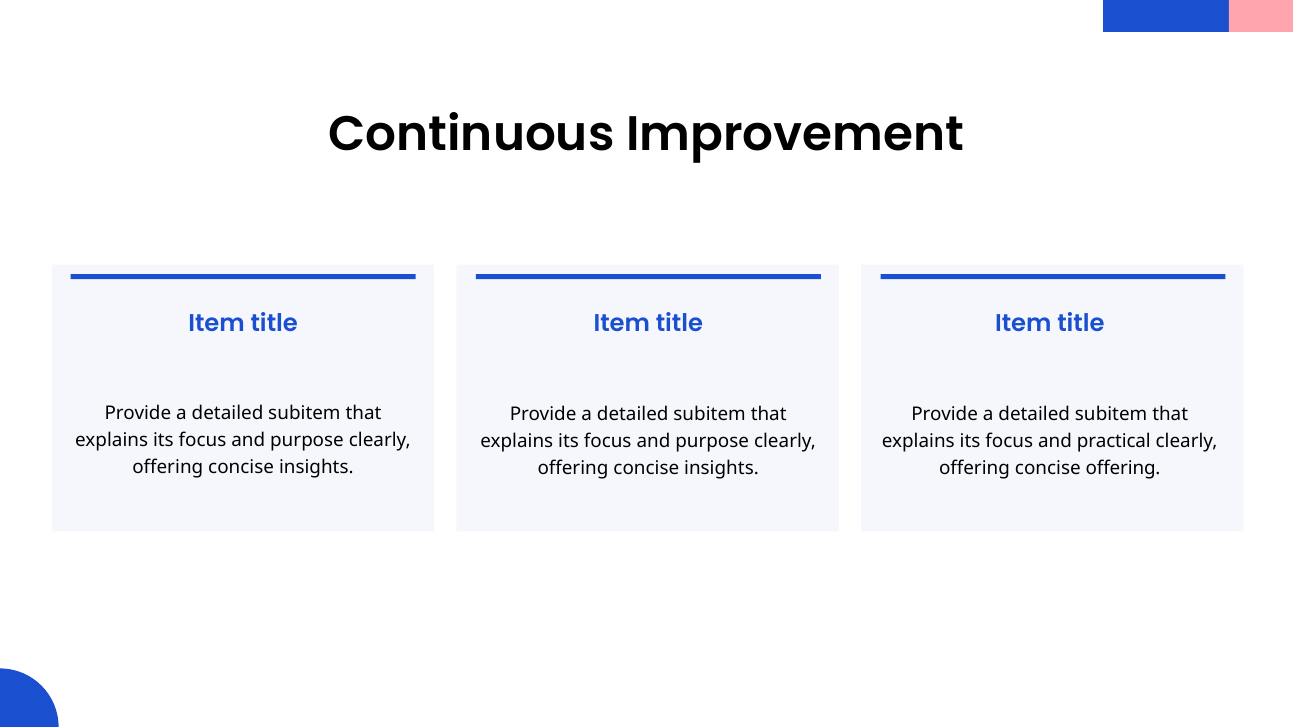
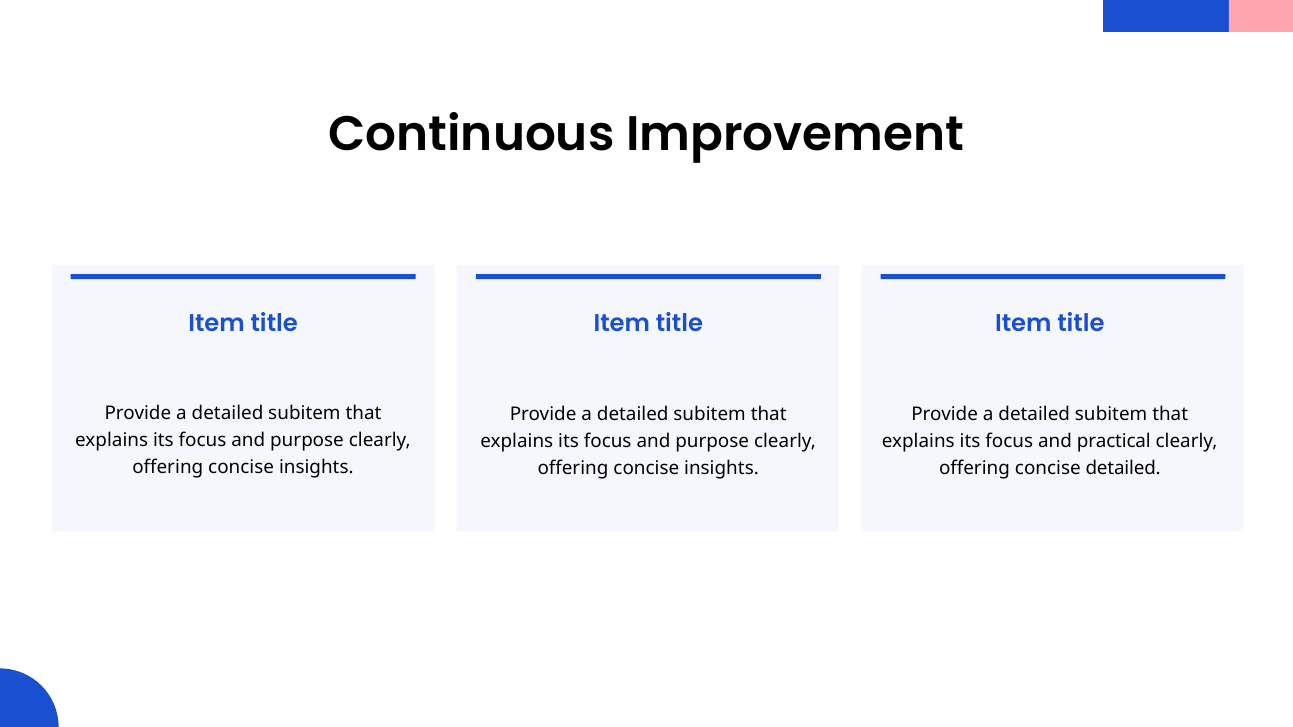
concise offering: offering -> detailed (1123, 469)
